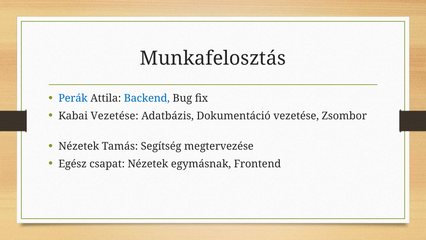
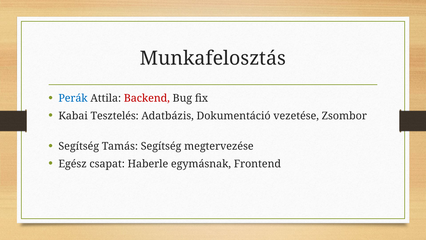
Backend colour: blue -> red (147, 98)
Kabai Vezetése: Vezetése -> Tesztelés (115, 116)
Nézetek: Nézetek -> Segítség (79, 146)
csapat Nézetek: Nézetek -> Haberle (148, 164)
